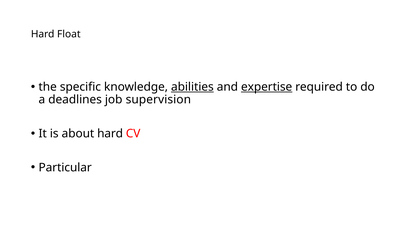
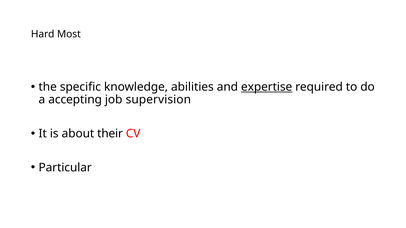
Float: Float -> Most (69, 34)
abilities underline: present -> none (192, 87)
deadlines: deadlines -> accepting (75, 100)
about hard: hard -> their (110, 134)
